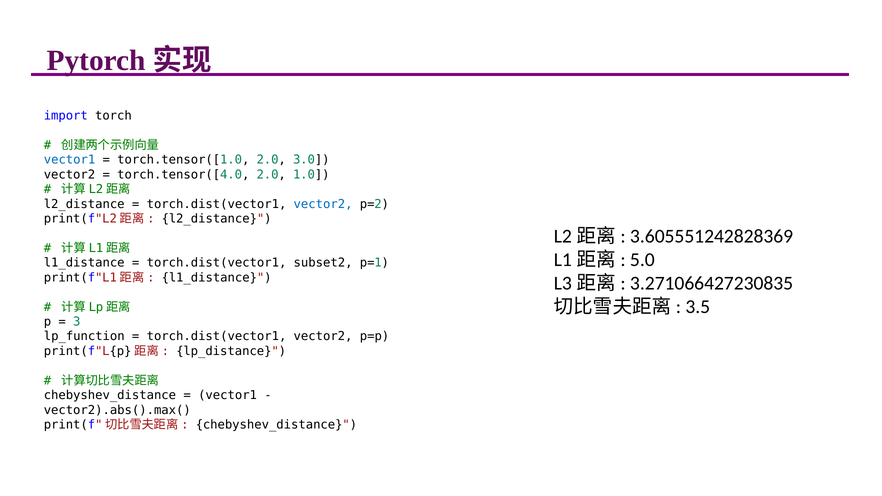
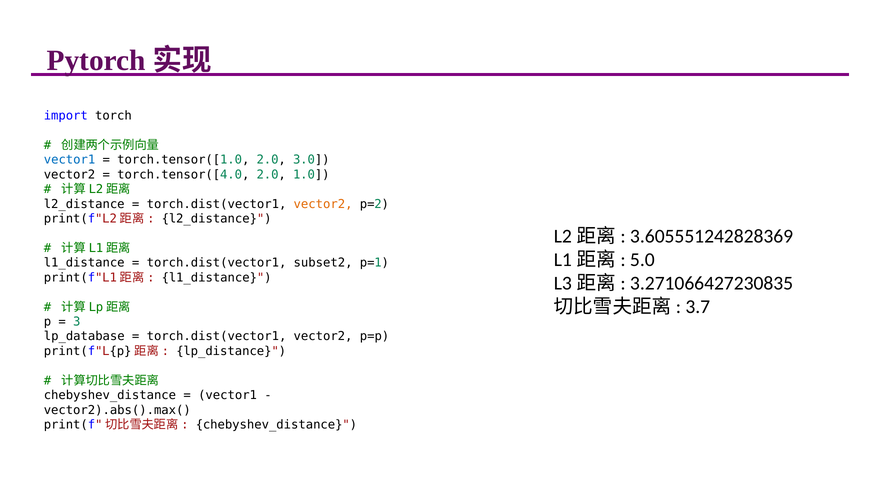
vector2 colour: blue -> orange (323, 204)
3.5: 3.5 -> 3.7 (698, 307)
lp_function: lp_function -> lp_database (84, 337)
